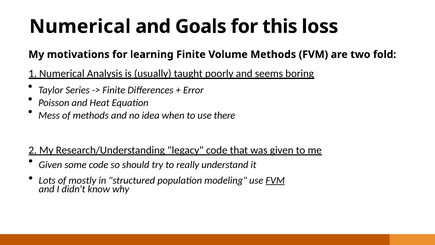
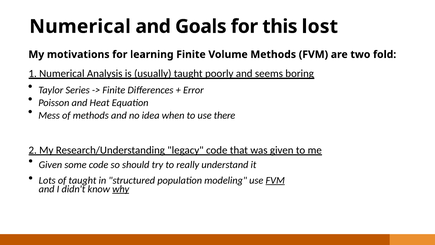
loss: loss -> lost (320, 26)
of mostly: mostly -> taught (82, 180)
why underline: none -> present (121, 189)
